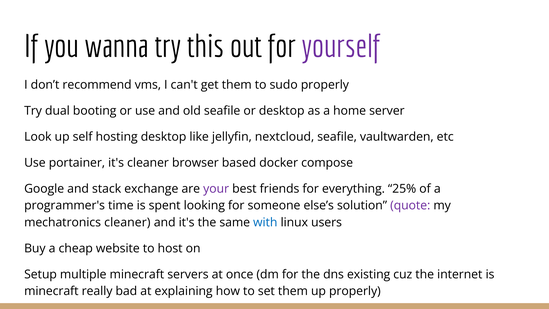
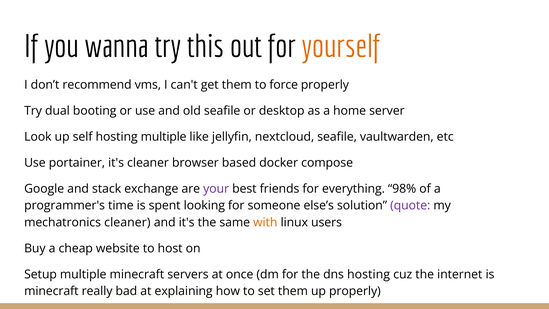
yourself colour: purple -> orange (341, 46)
sudo: sudo -> force (284, 85)
hosting desktop: desktop -> multiple (164, 137)
25%: 25% -> 98% (402, 189)
with colour: blue -> orange (265, 222)
dns existing: existing -> hosting (369, 274)
